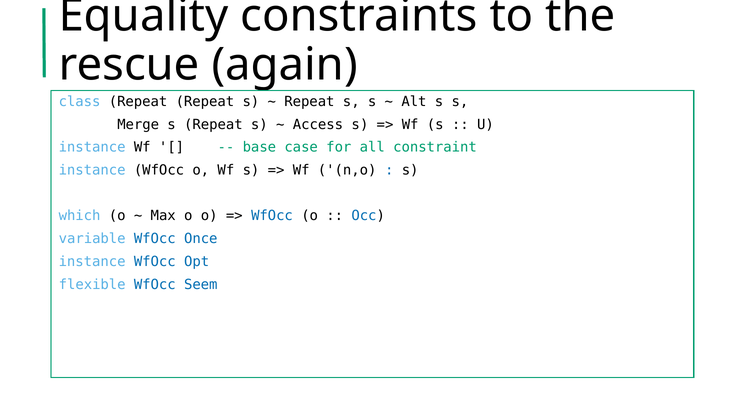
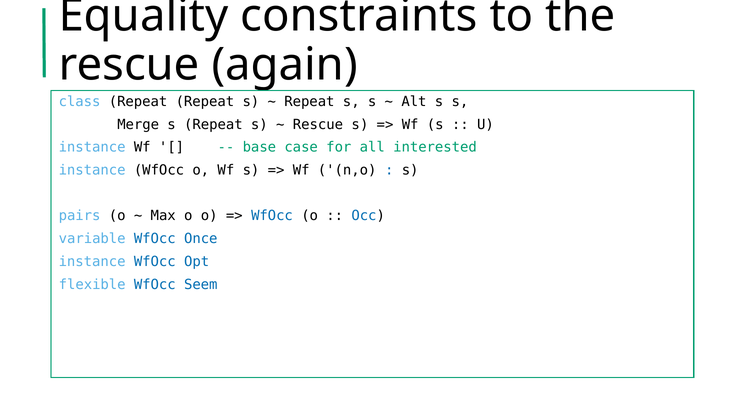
Access: Access -> Rescue (318, 125)
constraint: constraint -> interested (435, 147)
which: which -> pairs (80, 216)
